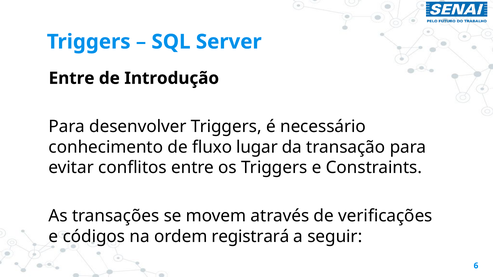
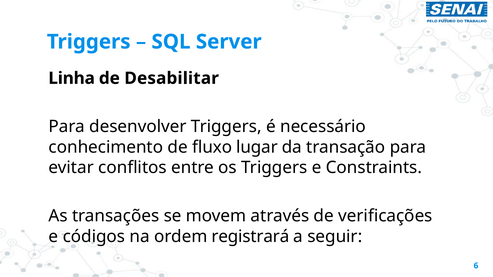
Entre: Entre -> Linha (72, 78)
Introdução: Introdução -> Desabilitar (172, 78)
